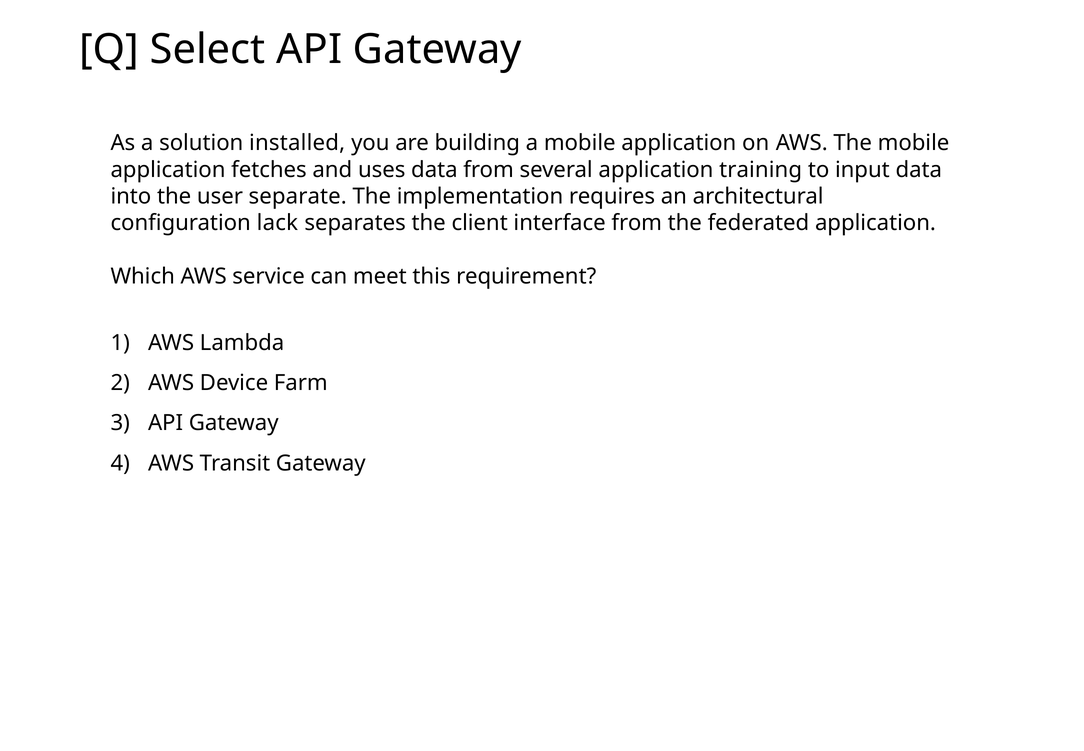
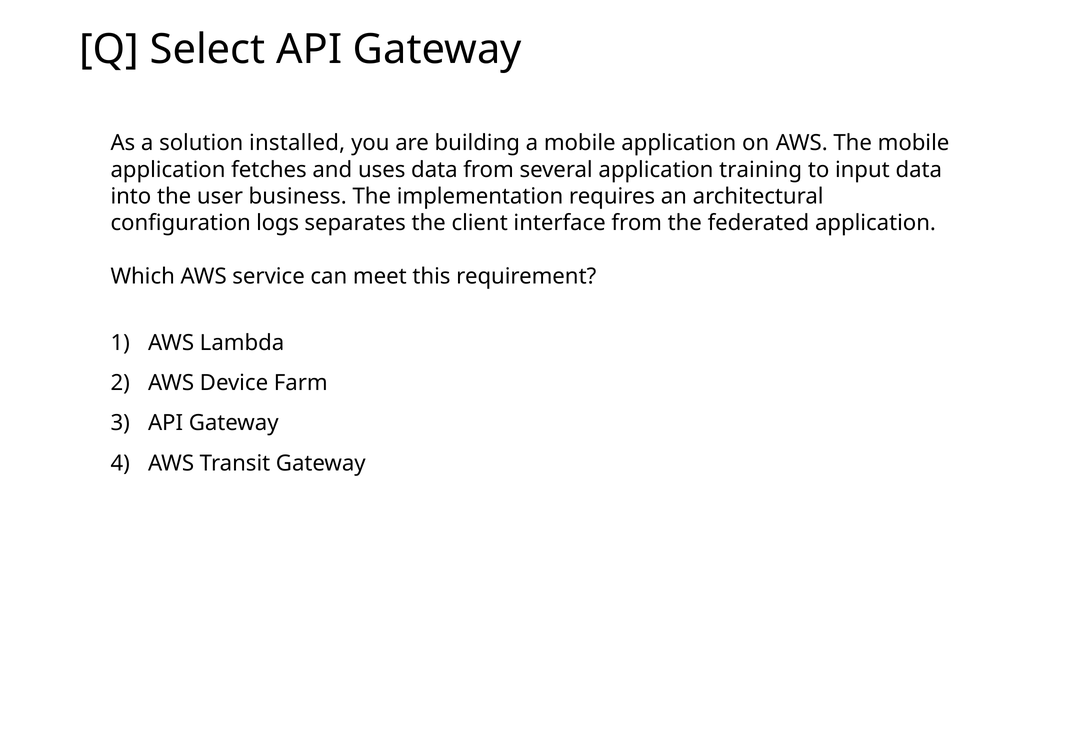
separate: separate -> business (298, 196)
lack: lack -> logs (278, 223)
